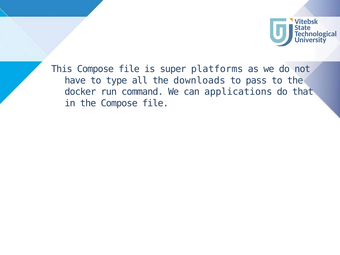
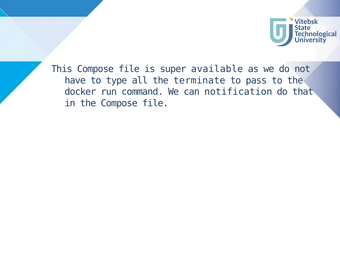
platforms: platforms -> available (217, 69)
downloads: downloads -> terminate (199, 80)
applications: applications -> notification (238, 92)
